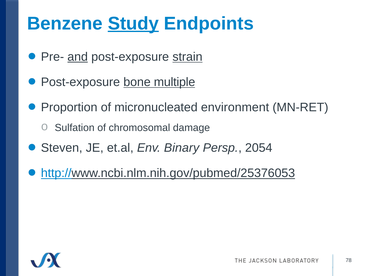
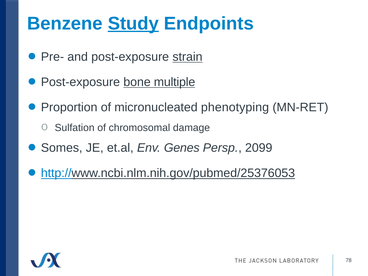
and underline: present -> none (78, 57)
environment: environment -> phenotyping (235, 107)
Steven: Steven -> Somes (62, 148)
Binary: Binary -> Genes (182, 148)
2054: 2054 -> 2099 (259, 148)
